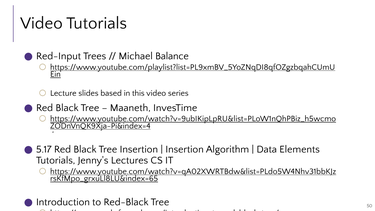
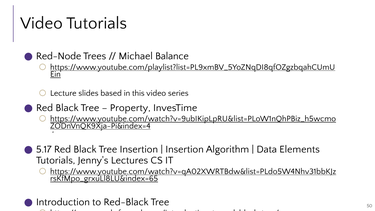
Red-Input: Red-Input -> Red-Node (59, 56)
Maaneth: Maaneth -> Property (130, 108)
